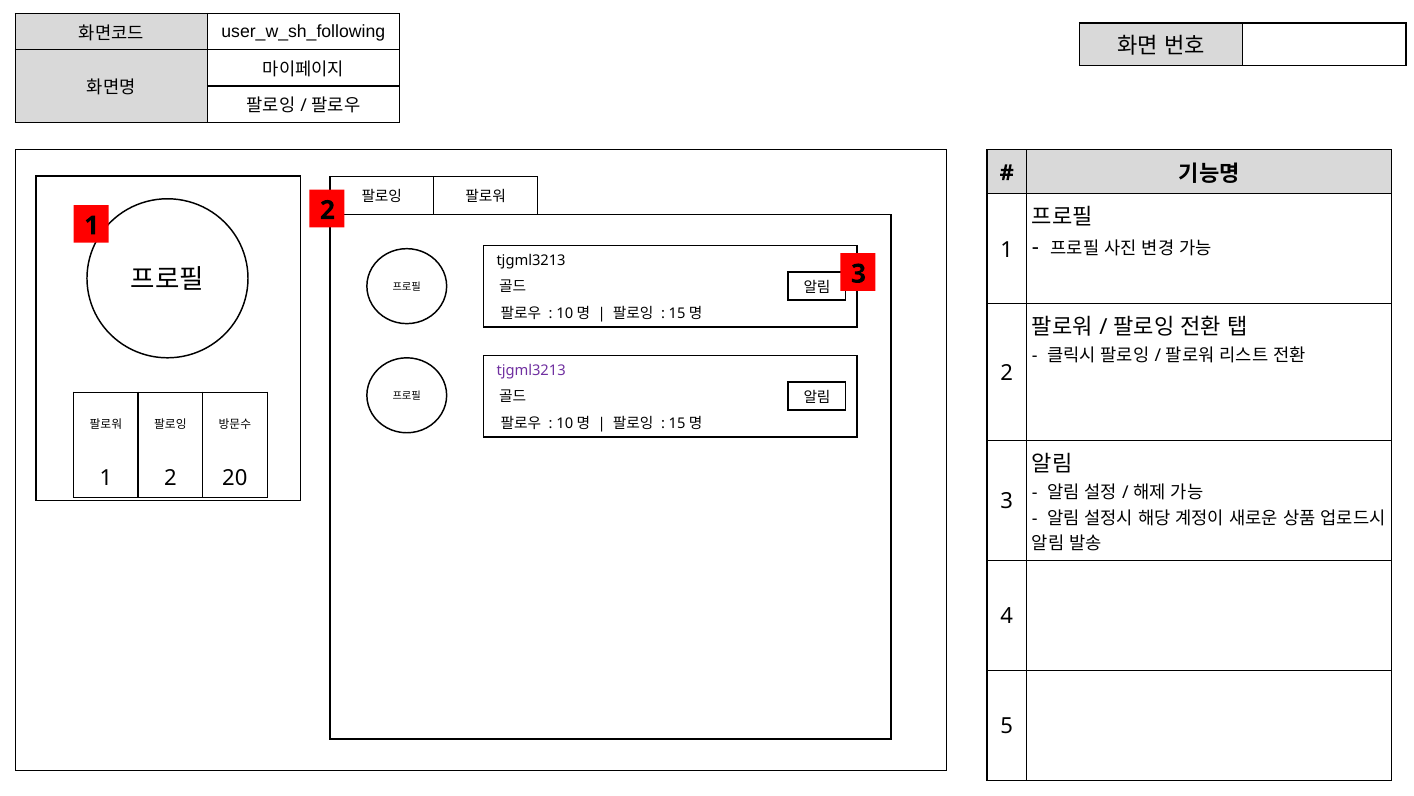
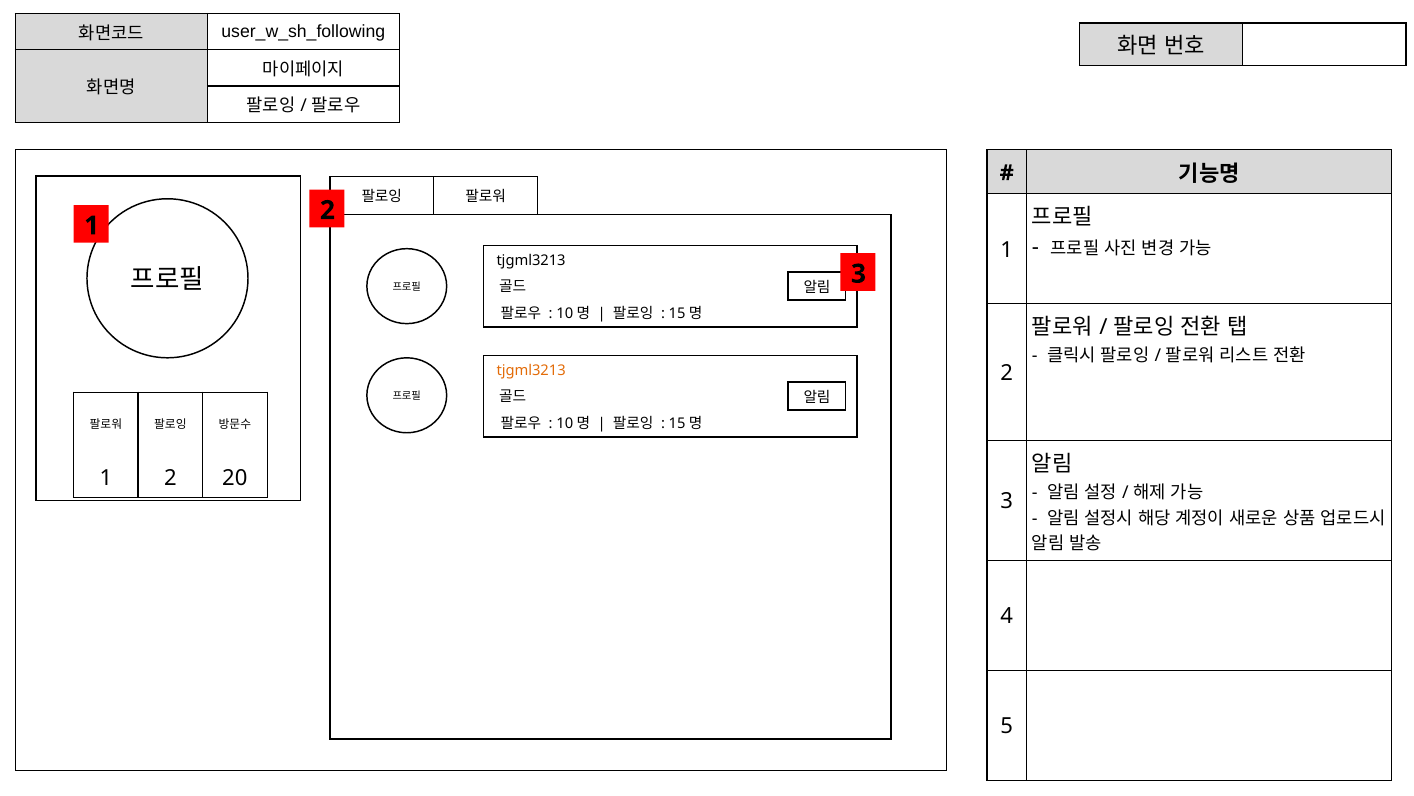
tjgml3213 colour: purple -> orange (531, 370)
